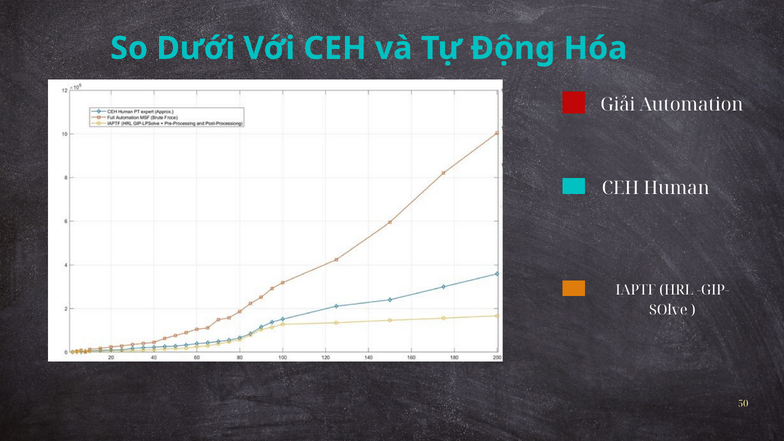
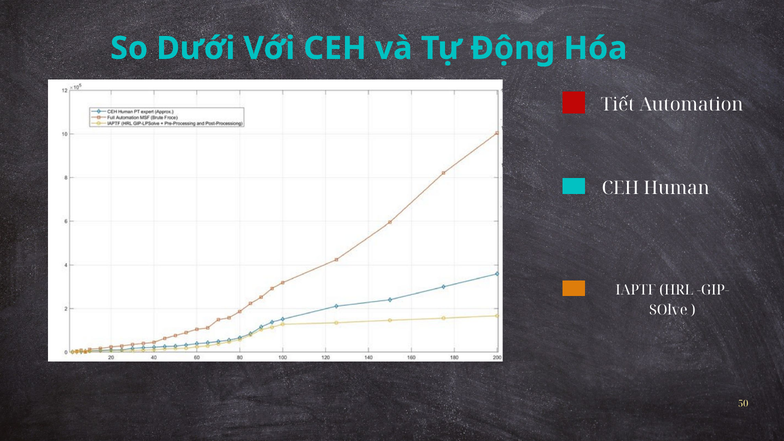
Giải: Giải -> Tiết (618, 105)
